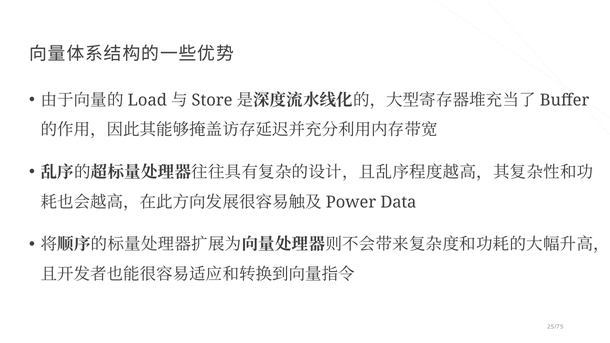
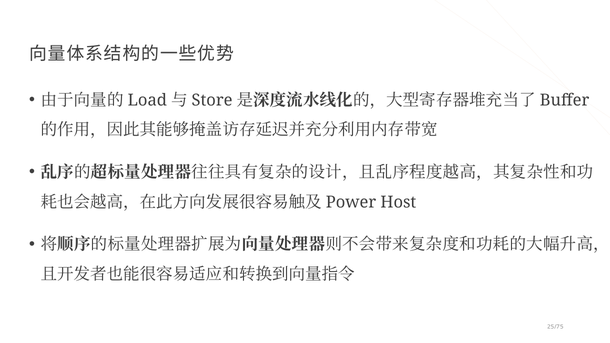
Data: Data -> Host (398, 202)
